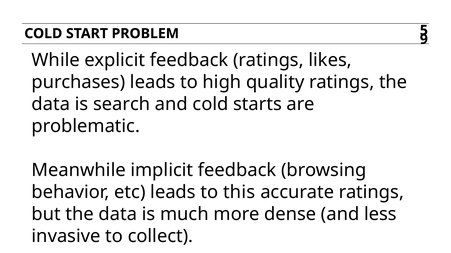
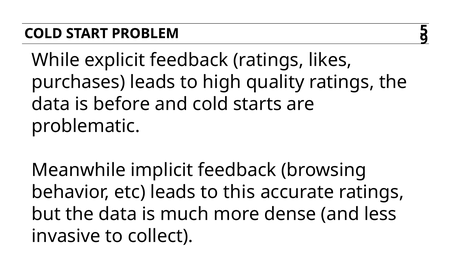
search: search -> before (122, 104)
